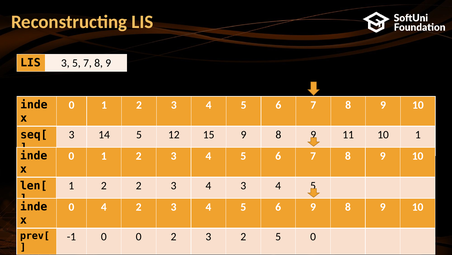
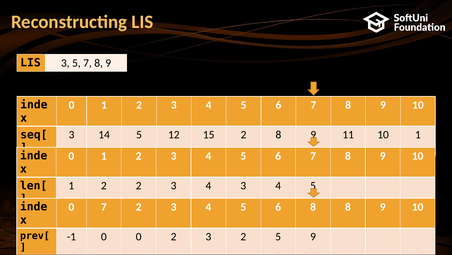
15 9: 9 -> 2 (244, 135)
0 4: 4 -> 7 (104, 207)
6 9: 9 -> 8 (313, 207)
5 0: 0 -> 9 (313, 236)
